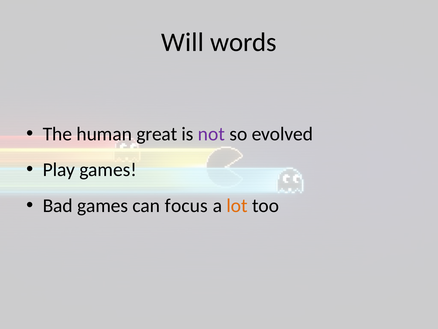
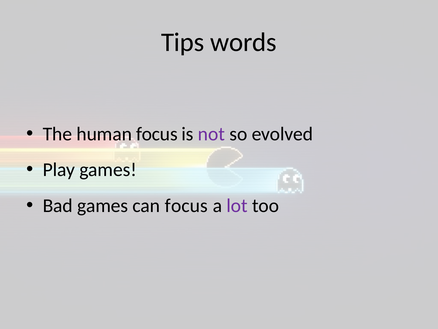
Will: Will -> Tips (183, 42)
human great: great -> focus (157, 134)
lot colour: orange -> purple (237, 205)
